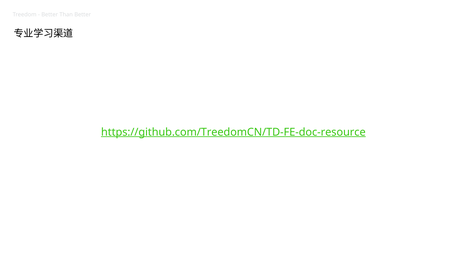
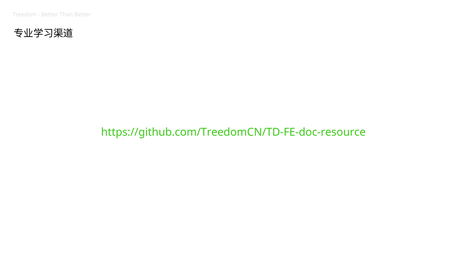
https://github.com/TreedomCN/TD-FE-doc-resource underline: present -> none (233, 132)
